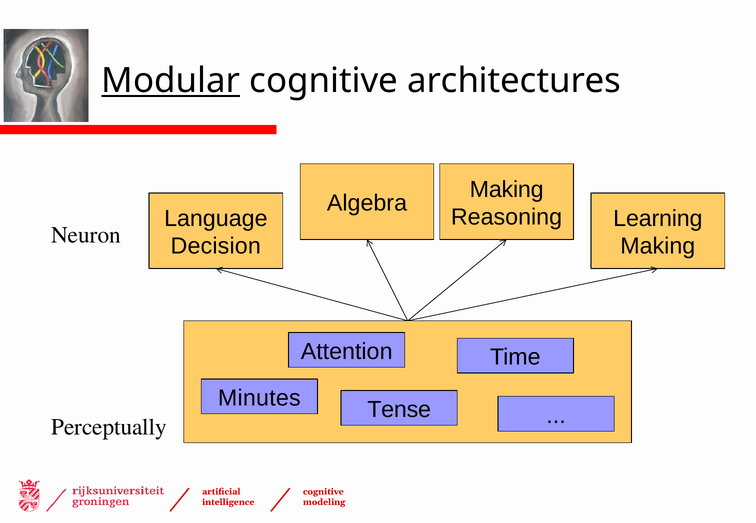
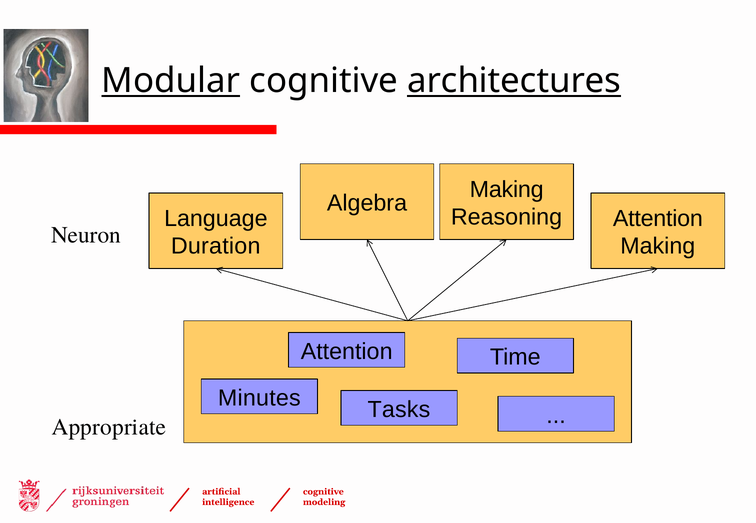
architectures underline: none -> present (514, 81)
Reasoning Learning: Learning -> Attention (658, 219)
Decision: Decision -> Duration (216, 246)
Tense: Tense -> Tasks (399, 410)
Perceptually: Perceptually -> Appropriate (109, 427)
